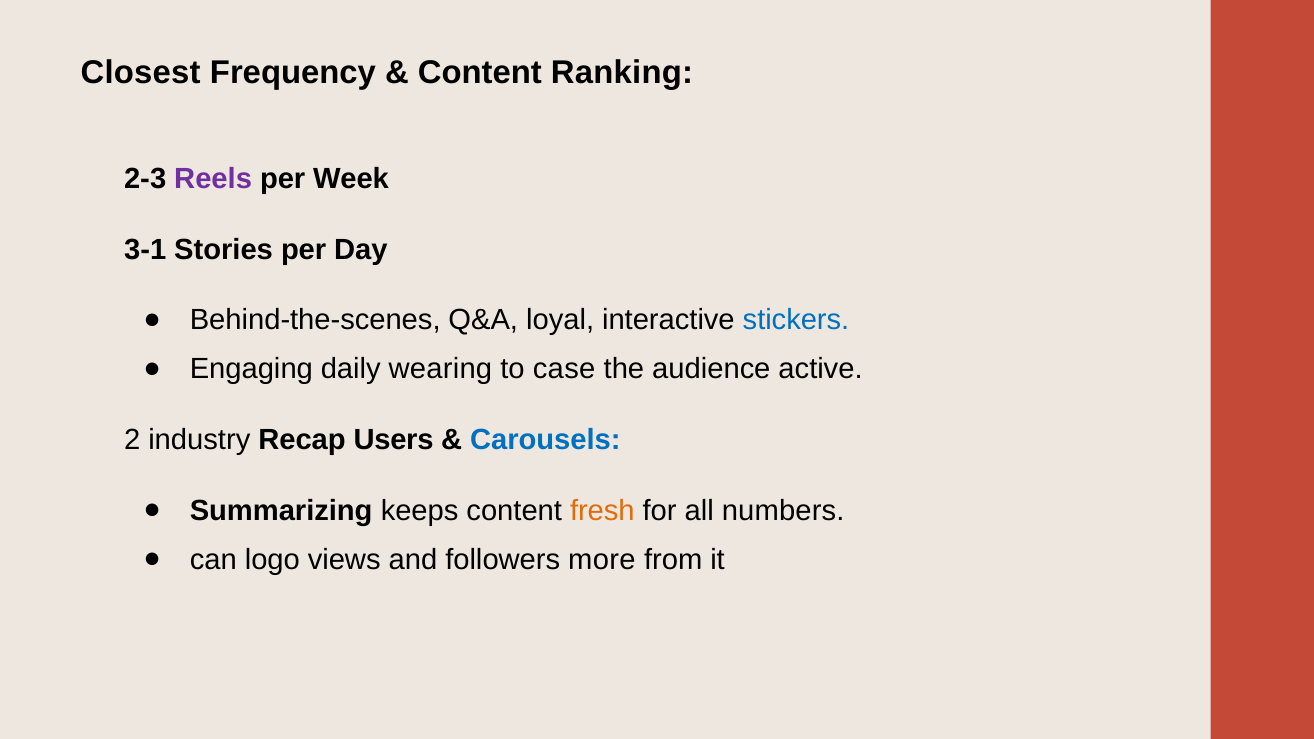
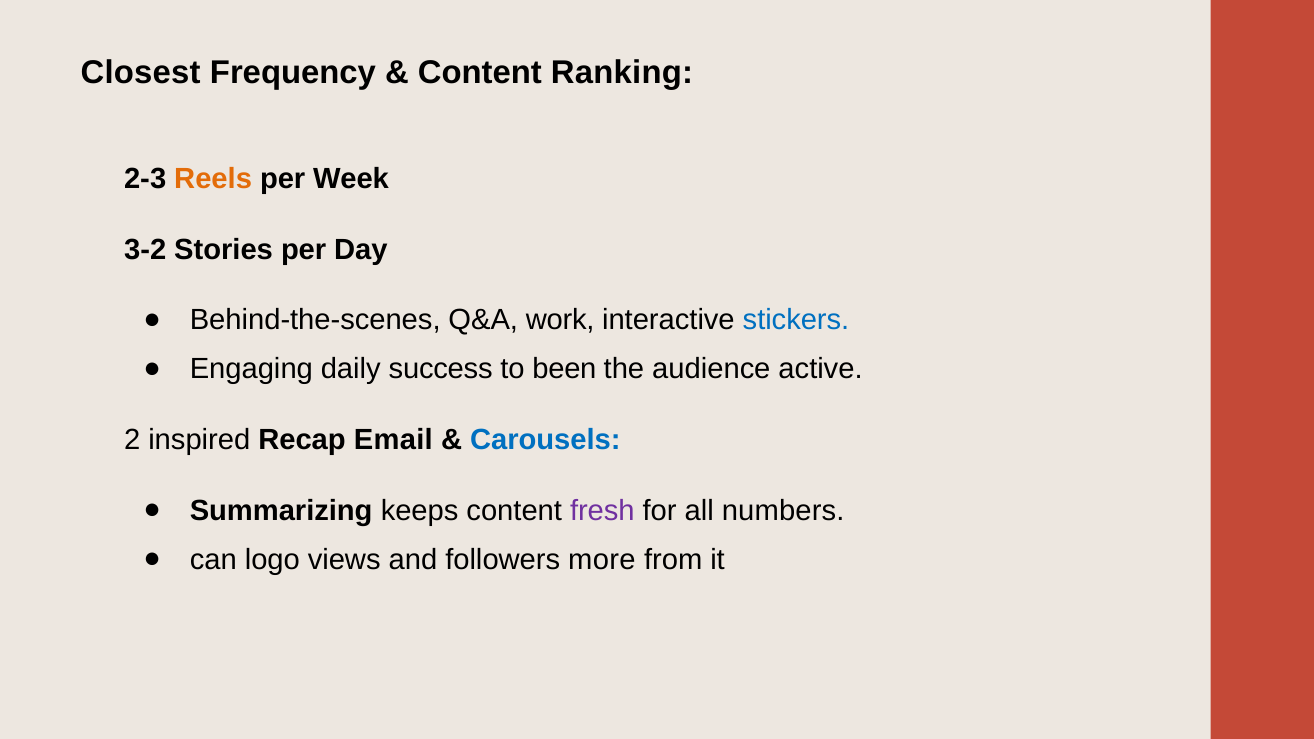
Reels colour: purple -> orange (213, 179)
3-1: 3-1 -> 3-2 (145, 249)
loyal: loyal -> work (560, 320)
wearing: wearing -> success (441, 369)
case: case -> been (564, 369)
industry: industry -> inspired (199, 440)
Users: Users -> Email (393, 440)
fresh colour: orange -> purple (602, 511)
